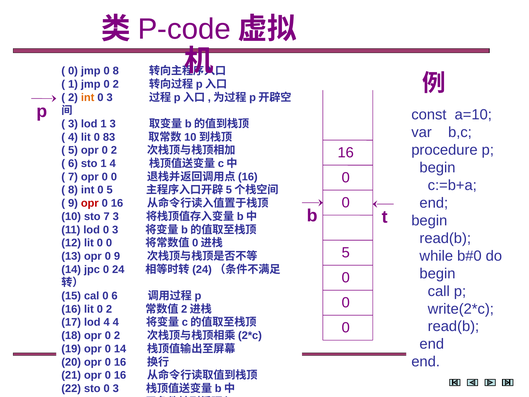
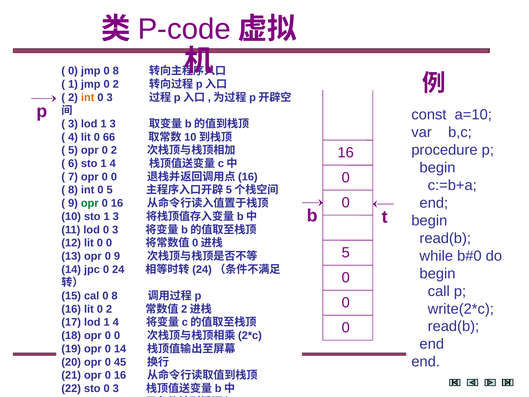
83: 83 -> 66 (109, 137)
opr colour: red -> green (90, 203)
10 sto 7: 7 -> 1 (107, 216)
cal 0 6: 6 -> 8 (115, 296)
17 lod 4: 4 -> 1 (107, 322)
18 opr 0 2: 2 -> 0 (117, 335)
20 opr 0 16: 16 -> 45 (120, 362)
